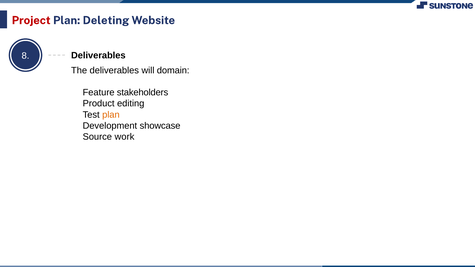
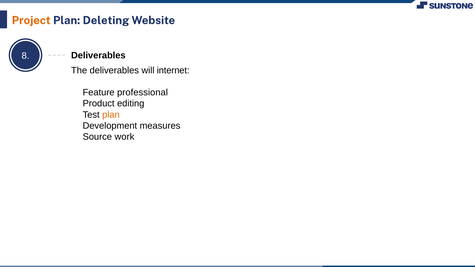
Project colour: red -> orange (31, 20)
domain: domain -> internet (173, 70)
stakeholders: stakeholders -> professional (142, 93)
showcase: showcase -> measures (160, 126)
